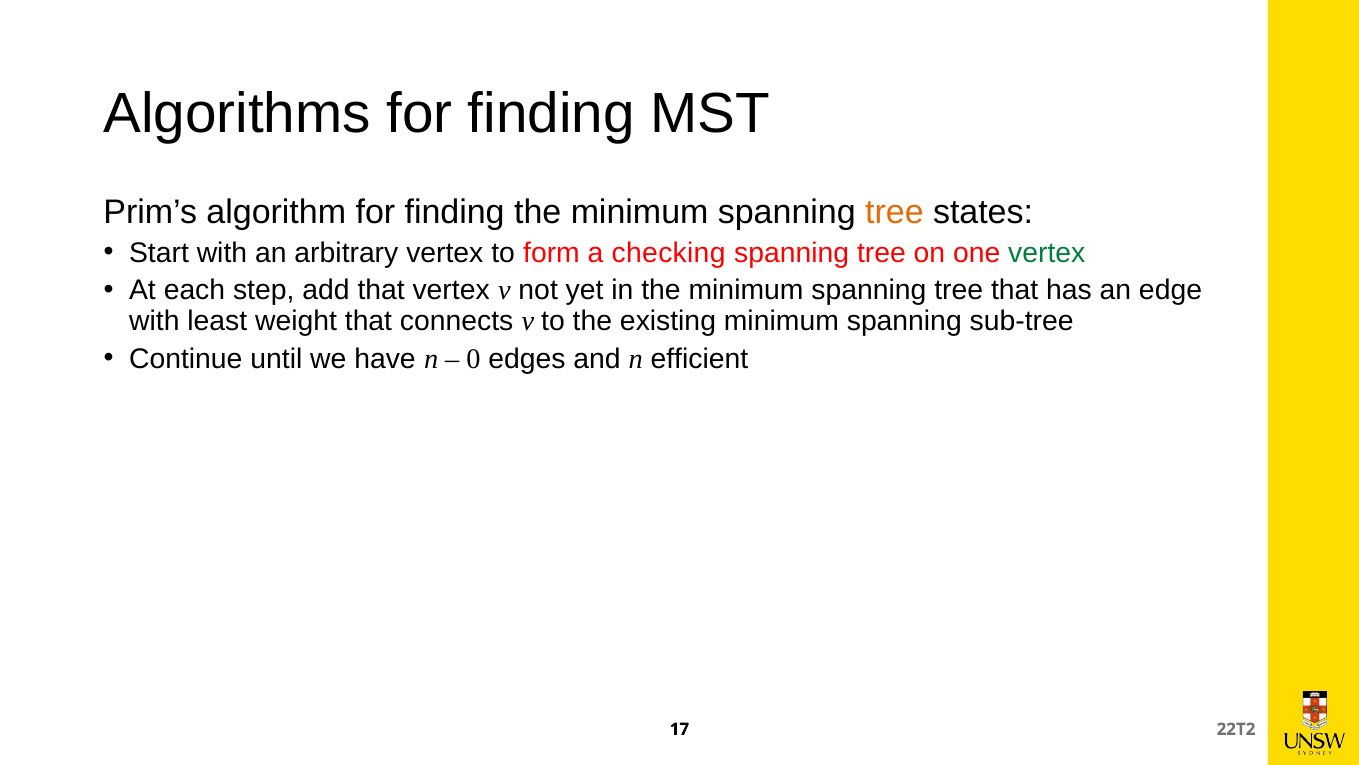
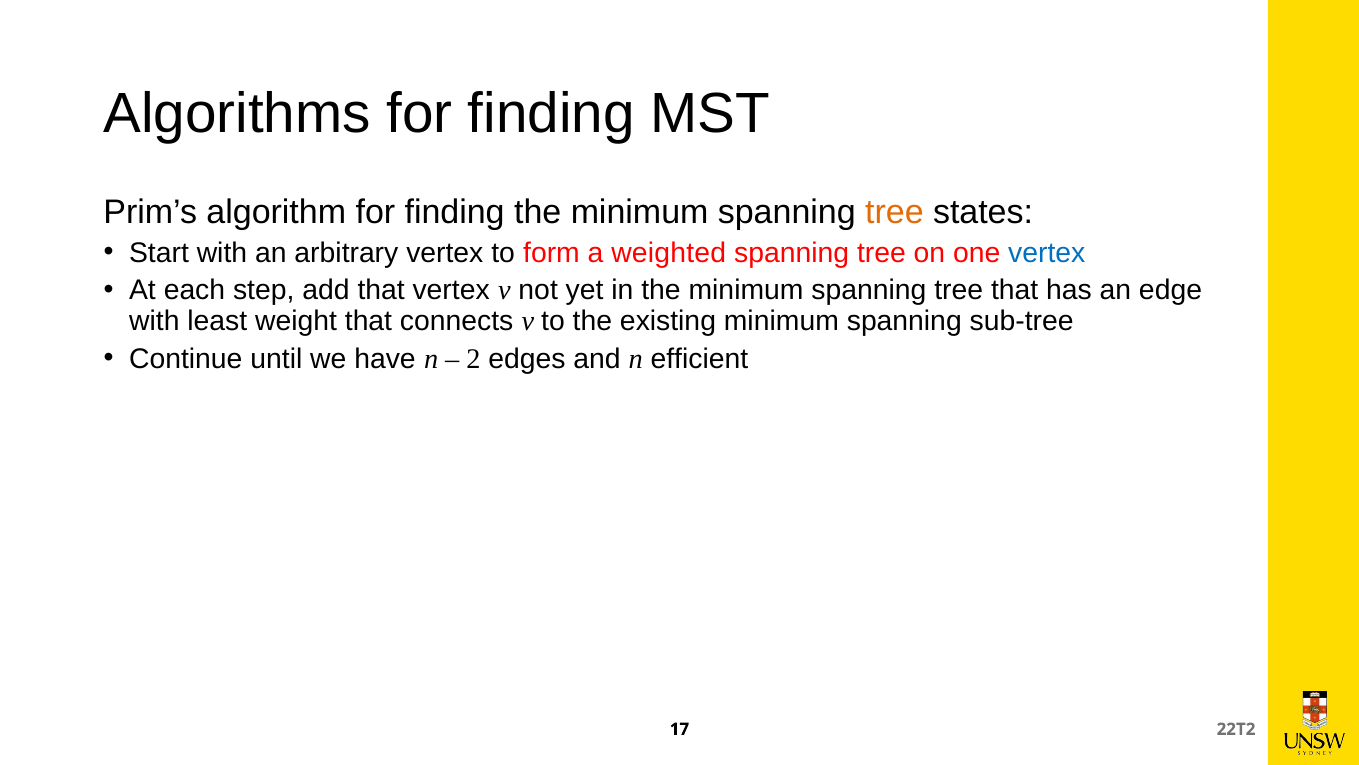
checking: checking -> weighted (669, 252)
vertex colour: green -> blue (1047, 252)
0: 0 -> 2 (474, 358)
